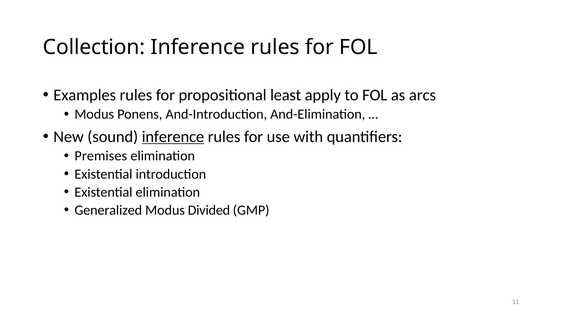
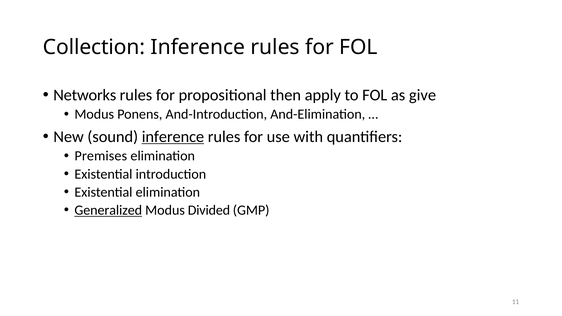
Examples: Examples -> Networks (85, 95)
least: least -> then (286, 95)
arcs: arcs -> give (423, 95)
Generalized underline: none -> present (108, 210)
